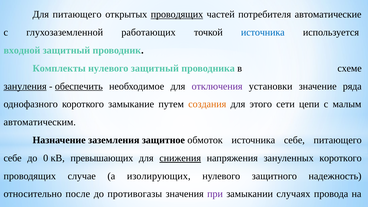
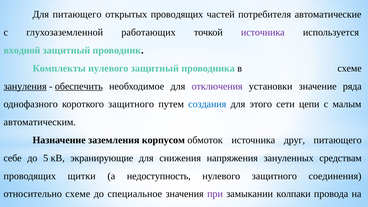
проводящих underline: present -> none (177, 14)
источника colour: blue -> purple (263, 32)
короткого замыкание: замыкание -> защитного (131, 104)
создания colour: orange -> blue (207, 104)
защитное: защитное -> корпусом (163, 140)
источника себе: себе -> друг (294, 140)
0: 0 -> 5 (46, 158)
превышающих: превышающих -> экранирующие (102, 158)
снижения underline: present -> none (180, 158)
зануленных короткого: короткого -> средствам (341, 158)
случае: случае -> щитки (82, 176)
изолирующих: изолирующих -> недоступность (159, 176)
надежность: надежность -> соединения (335, 176)
относительно после: после -> схеме (78, 194)
противогазы: противогазы -> специальное (135, 194)
случаях: случаях -> колпаки (294, 194)
